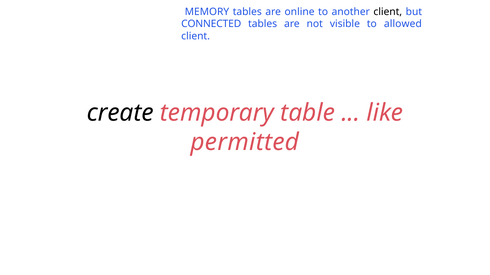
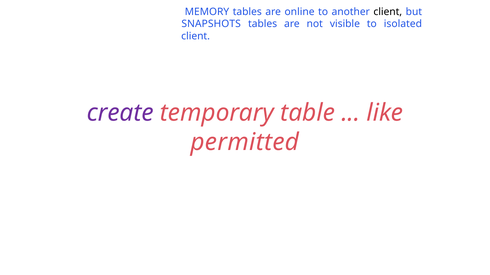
CONNECTED: CONNECTED -> SNAPSHOTS (211, 24)
allowed: allowed -> isolated (403, 24)
create colour: black -> purple (120, 113)
